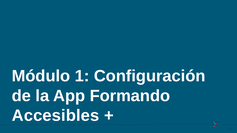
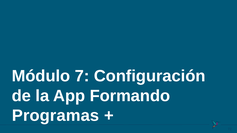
1: 1 -> 7 (82, 76)
Accesibles: Accesibles -> Programas (56, 116)
